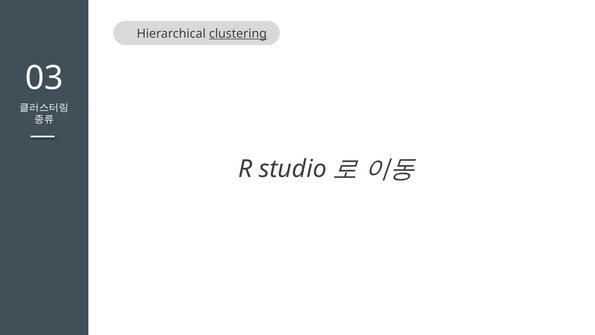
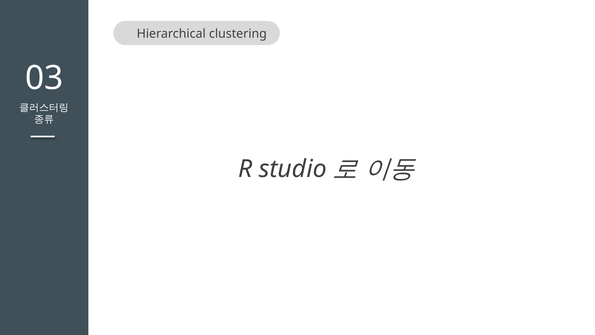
clustering underline: present -> none (238, 34)
